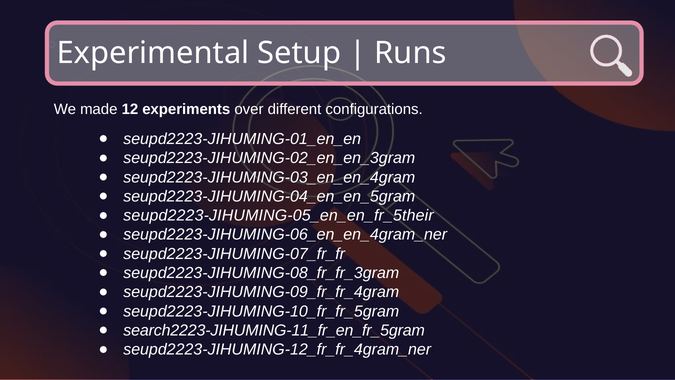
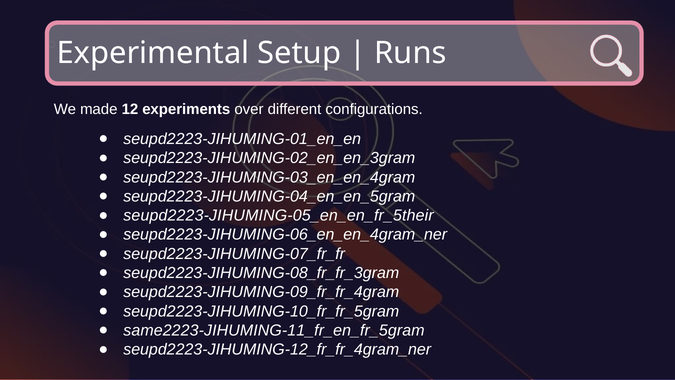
search2223-JIHUMING-11_fr_en_fr_5gram: search2223-JIHUMING-11_fr_en_fr_5gram -> same2223-JIHUMING-11_fr_en_fr_5gram (274, 330)
